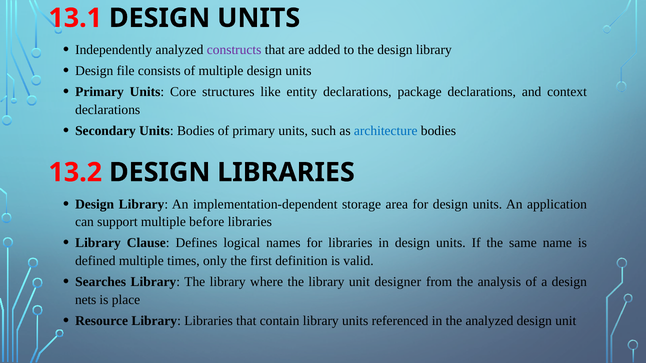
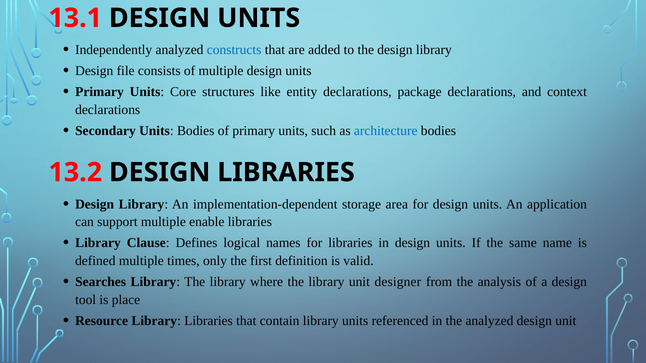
constructs colour: purple -> blue (234, 50)
before: before -> enable (207, 222)
nets: nets -> tool (86, 300)
